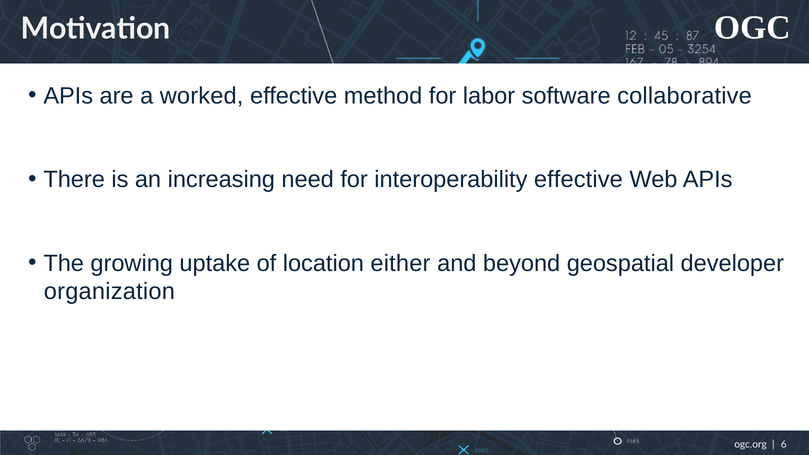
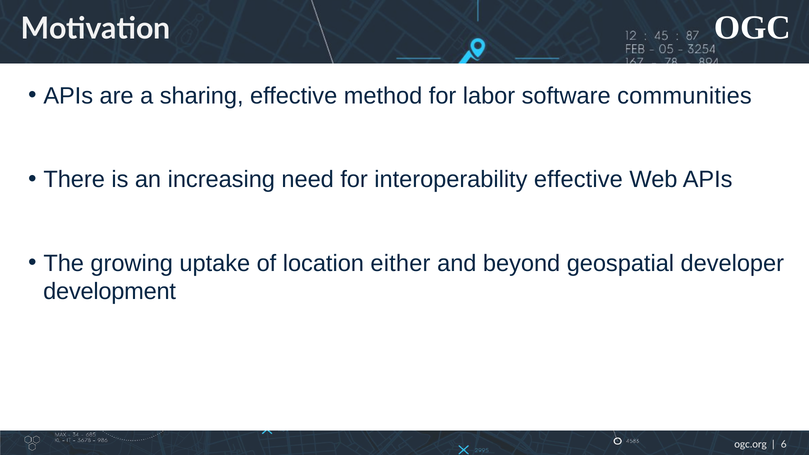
worked: worked -> sharing (202, 96)
collaborative: collaborative -> communities (684, 96)
organization: organization -> development (110, 292)
